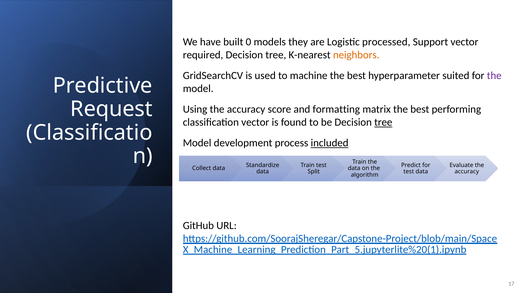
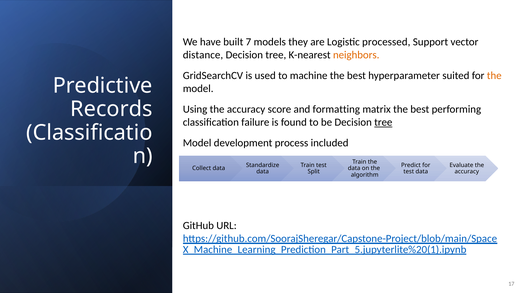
0: 0 -> 7 (248, 42)
required: required -> distance (203, 55)
the colour: purple -> orange (494, 76)
Request: Request -> Records (111, 109)
classification vector: vector -> failure (255, 122)
included underline: present -> none (330, 143)
